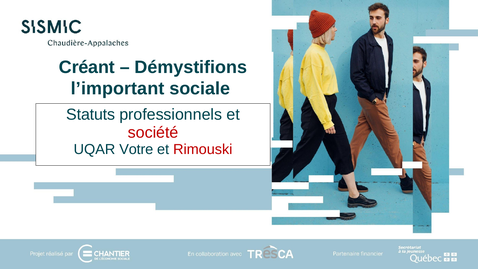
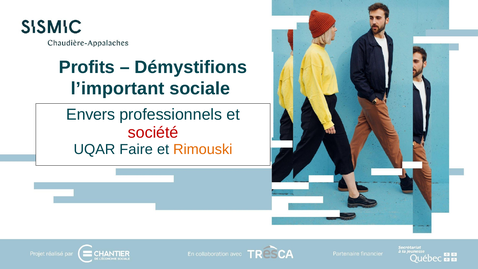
Créant: Créant -> Profits (87, 67)
Statuts: Statuts -> Envers (91, 115)
Votre: Votre -> Faire (136, 149)
Rimouski colour: red -> orange (203, 149)
